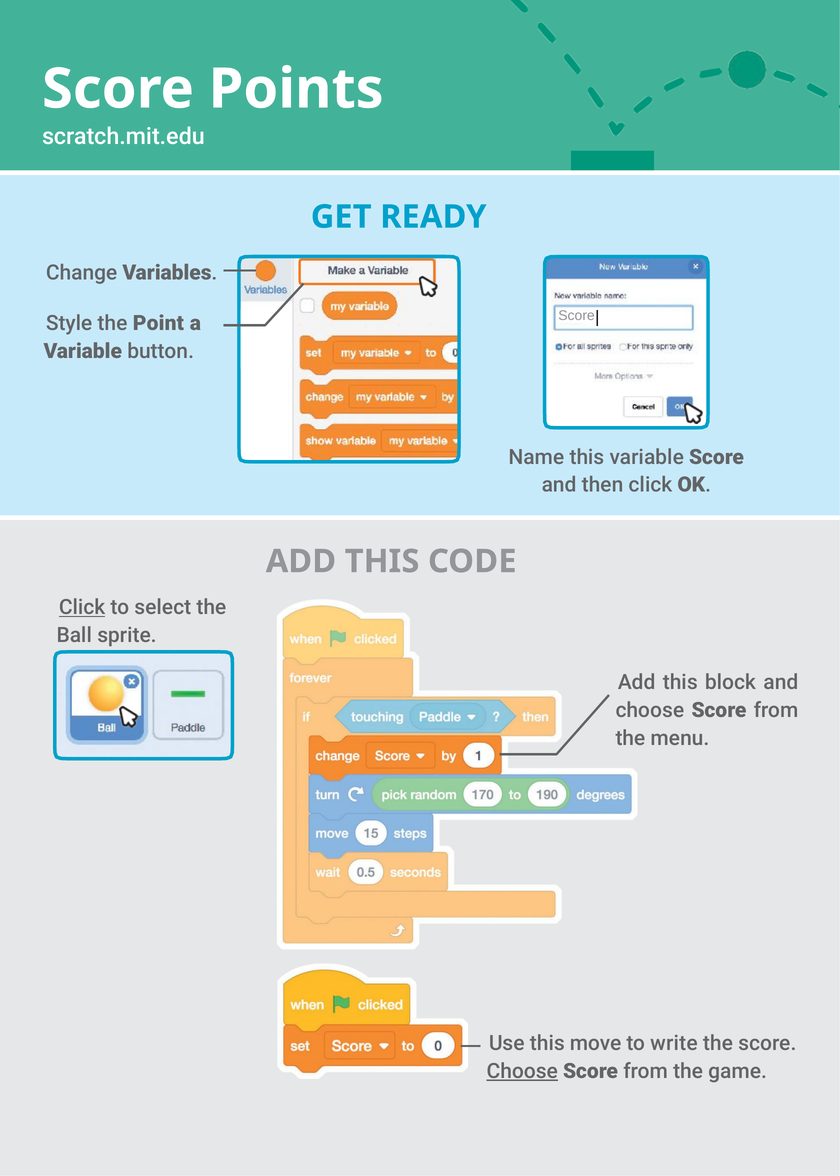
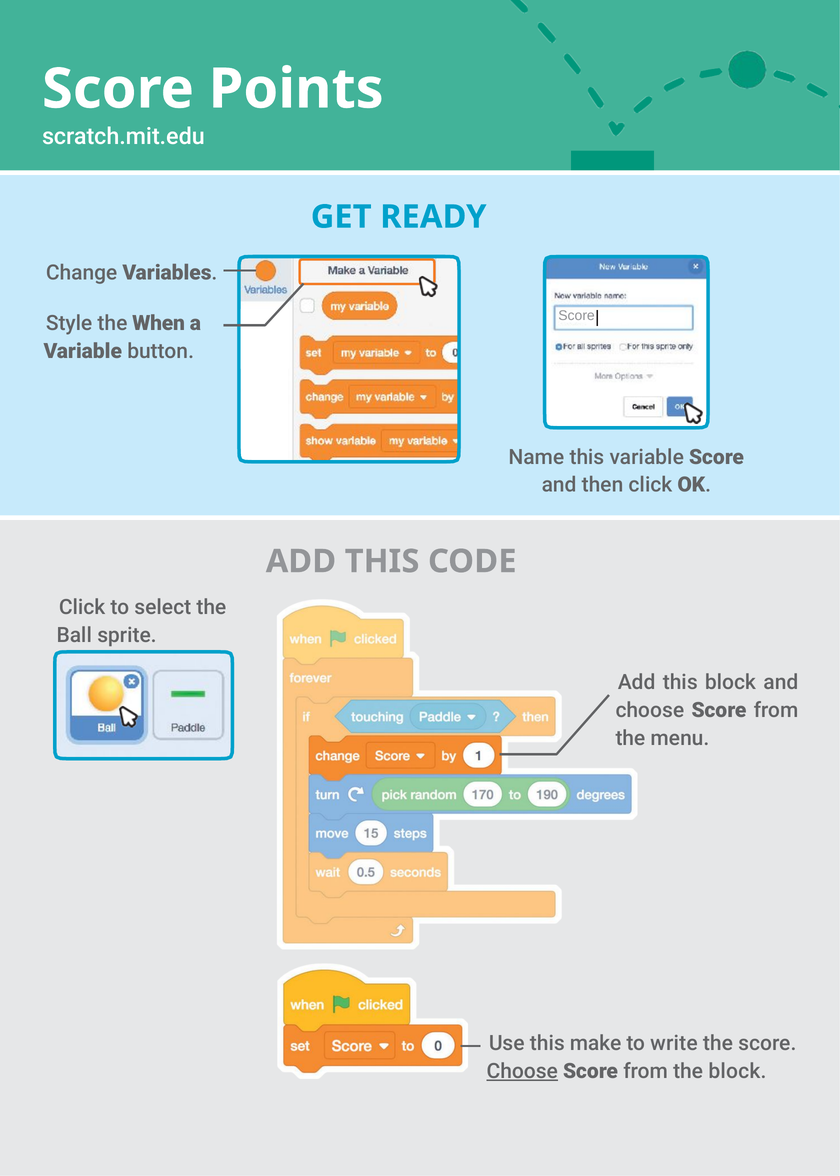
Point: Point -> When (159, 323)
Click underline: present -> none (82, 608)
move: move -> make (596, 1043)
the game: game -> block (737, 1071)
